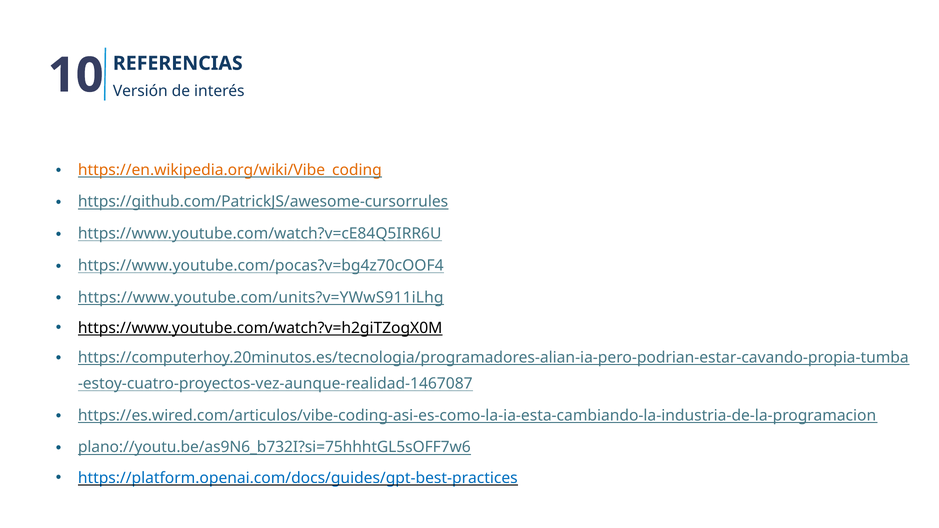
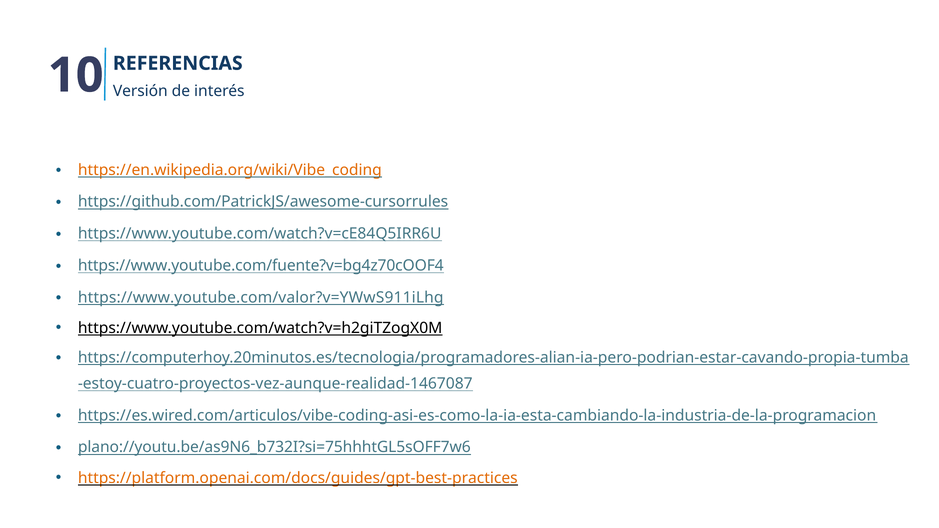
https://www.youtube.com/pocas?v=bg4z70cOOF4: https://www.youtube.com/pocas?v=bg4z70cOOF4 -> https://www.youtube.com/fuente?v=bg4z70cOOF4 (261, 266)
https://www.youtube.com/units?v=YWwS911iLhg: https://www.youtube.com/units?v=YWwS911iLhg -> https://www.youtube.com/valor?v=YWwS911iLhg (261, 297)
https://platform.openai.com/docs/guides/gpt-best-practices colour: blue -> orange (298, 478)
